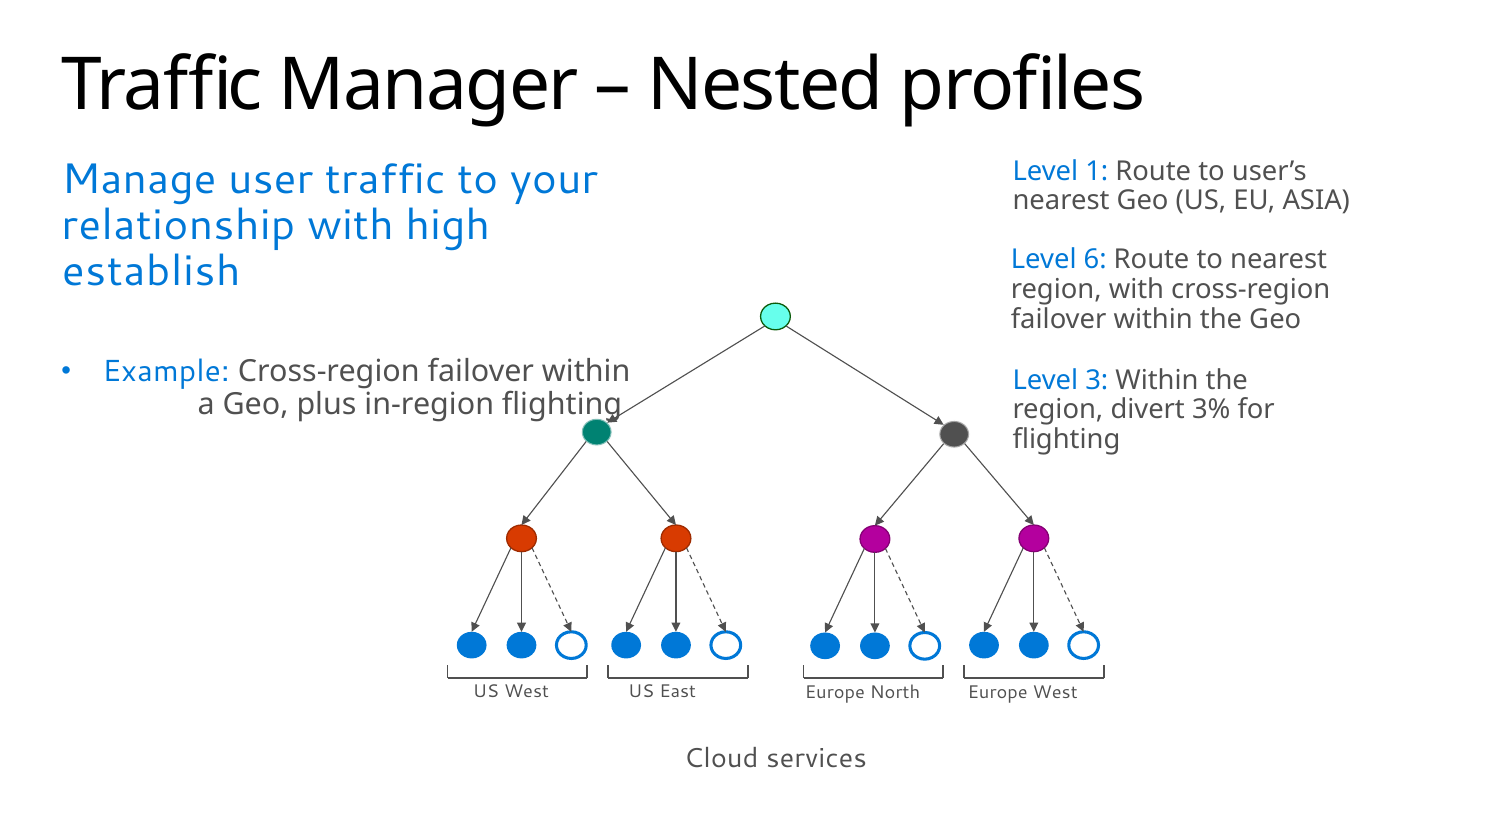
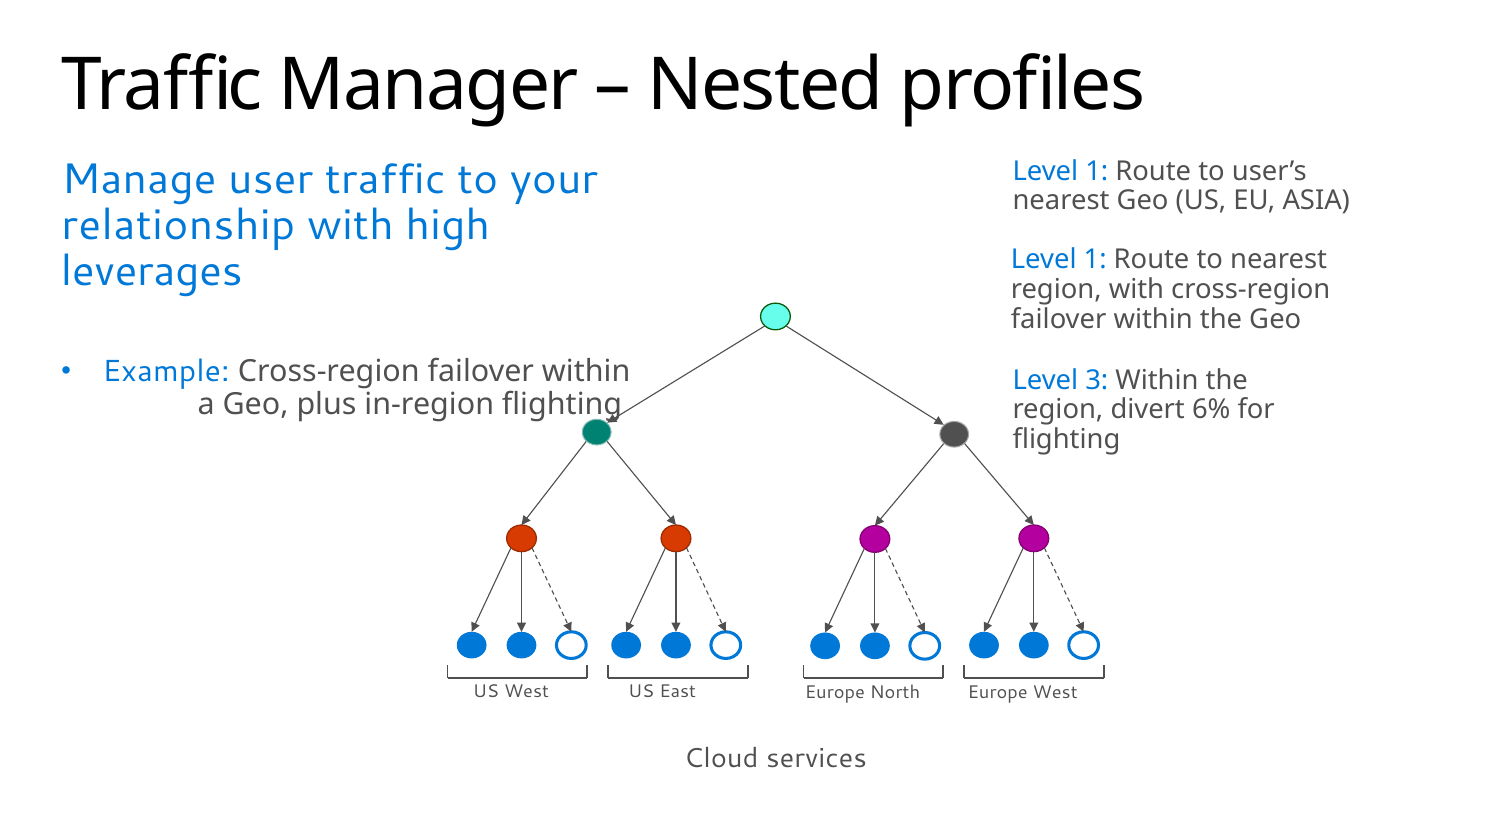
6: 6 -> 1 (1095, 260)
establish: establish -> leverages (152, 271)
3%: 3% -> 6% (1211, 410)
